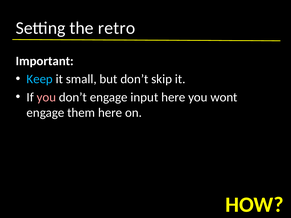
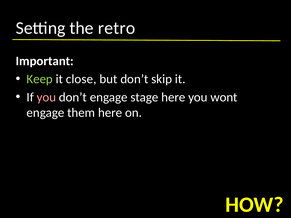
Keep colour: light blue -> light green (40, 79)
small: small -> close (81, 79)
input: input -> stage (144, 97)
